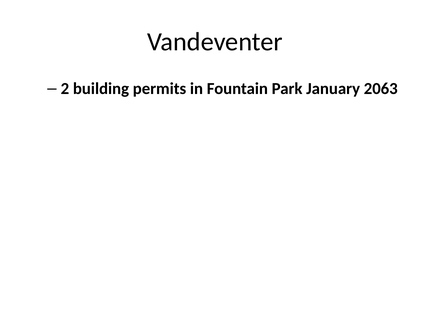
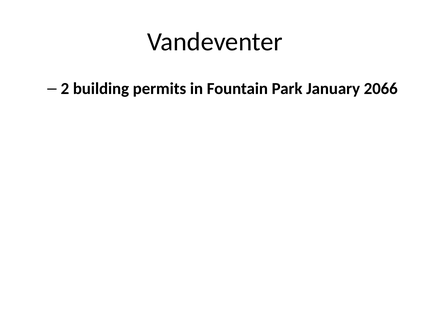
2063: 2063 -> 2066 (381, 89)
